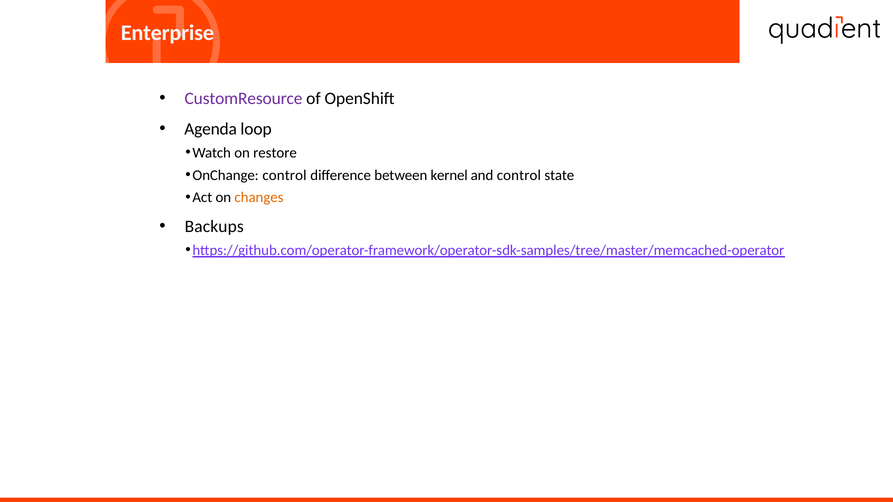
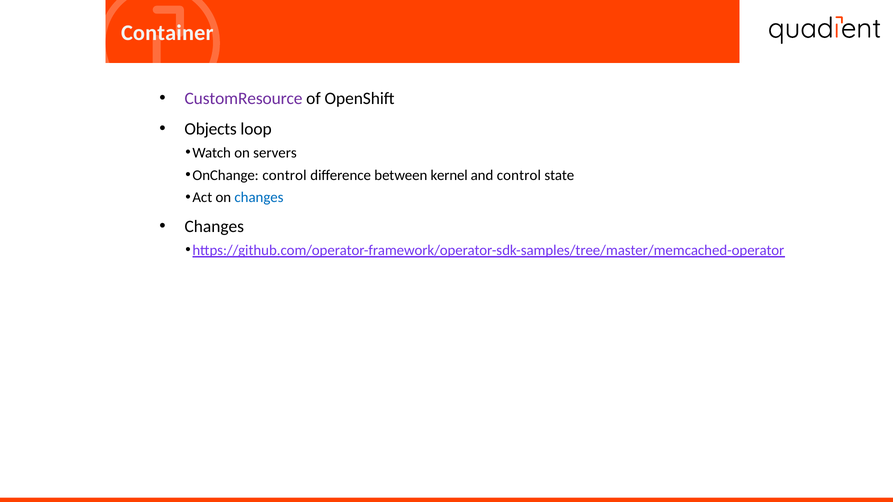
Enterprise: Enterprise -> Container (167, 33)
Agenda: Agenda -> Objects (211, 129)
restore: restore -> servers (275, 153)
changes colour: orange -> blue (259, 198)
Backups: Backups -> Changes (214, 227)
